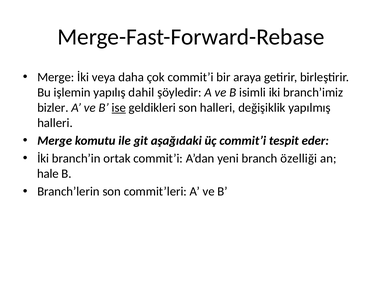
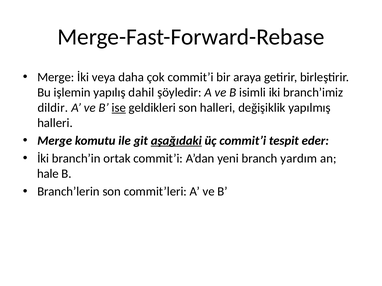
bizler: bizler -> dildir (53, 108)
aşağıdaki underline: none -> present (176, 141)
özelliği: özelliği -> yardım (299, 159)
